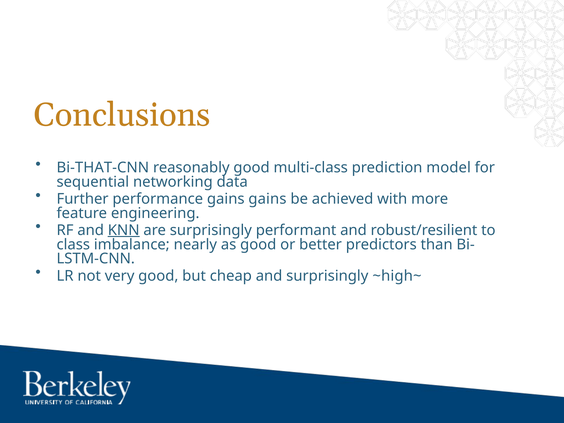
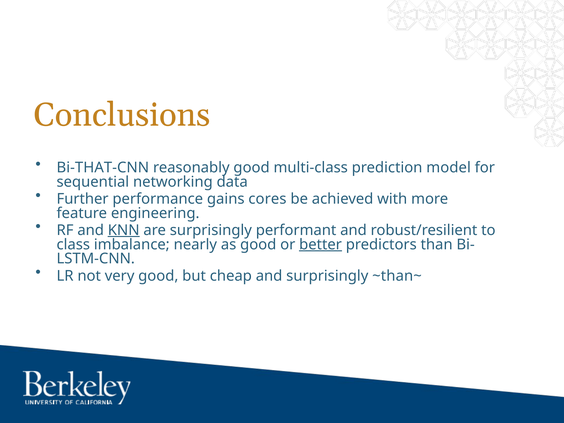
gains gains: gains -> cores (267, 199)
better underline: none -> present (321, 244)
~high~: ~high~ -> ~than~ (397, 276)
